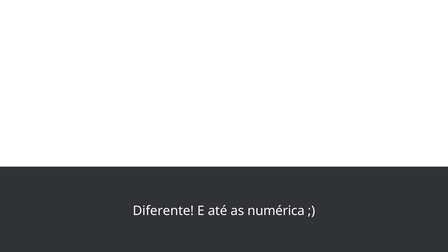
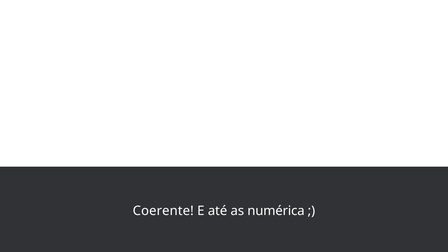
Diferente: Diferente -> Coerente (163, 211)
